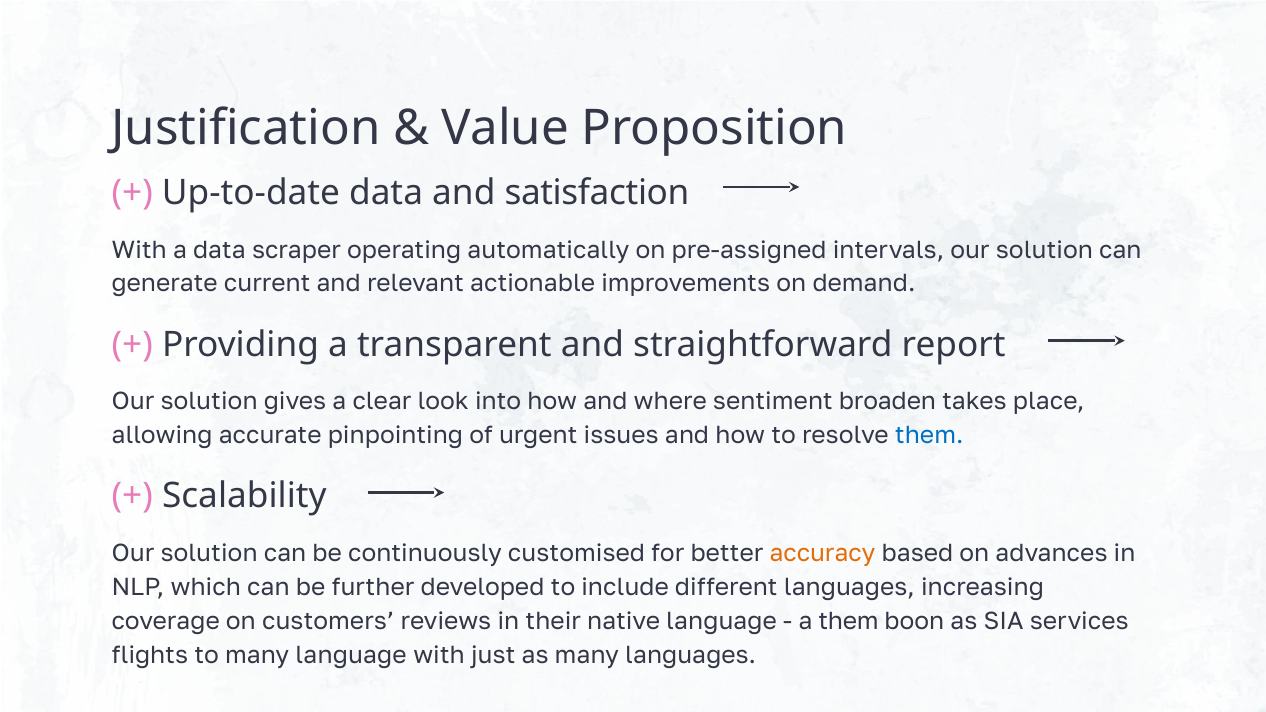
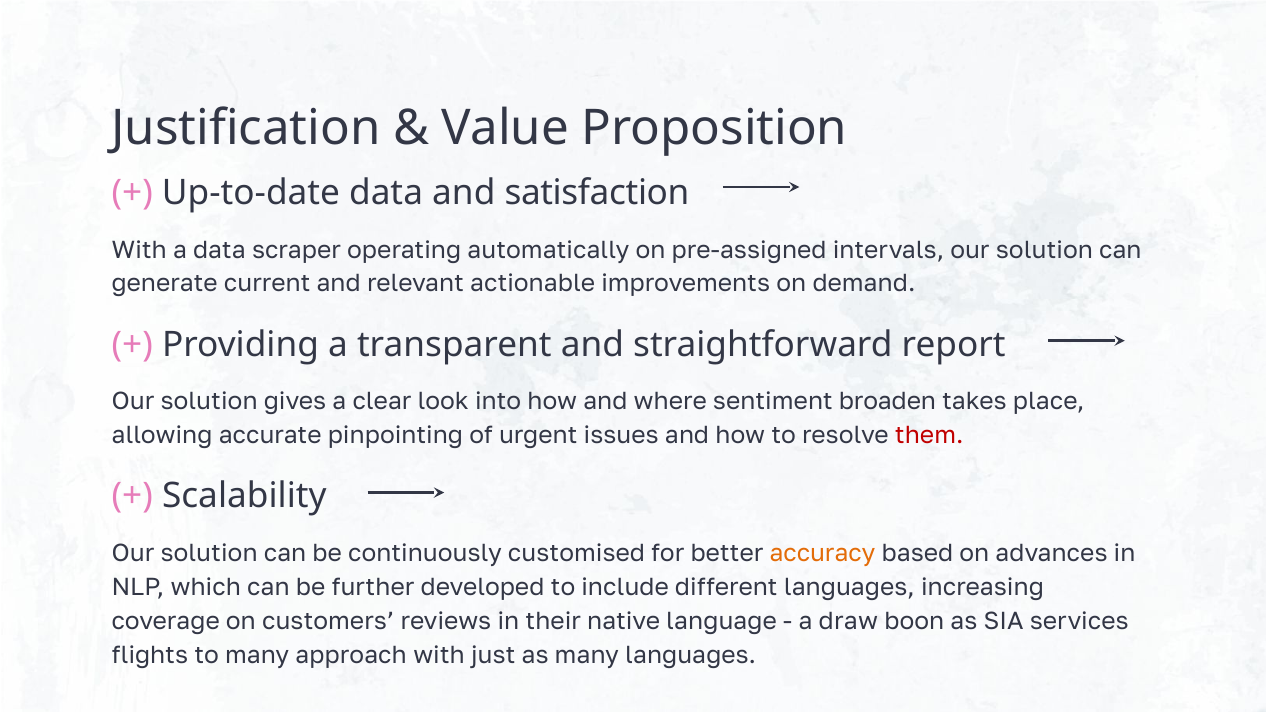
them colour: blue -> red (929, 436)
a them: them -> draw (848, 621)
many language: language -> approach (351, 655)
